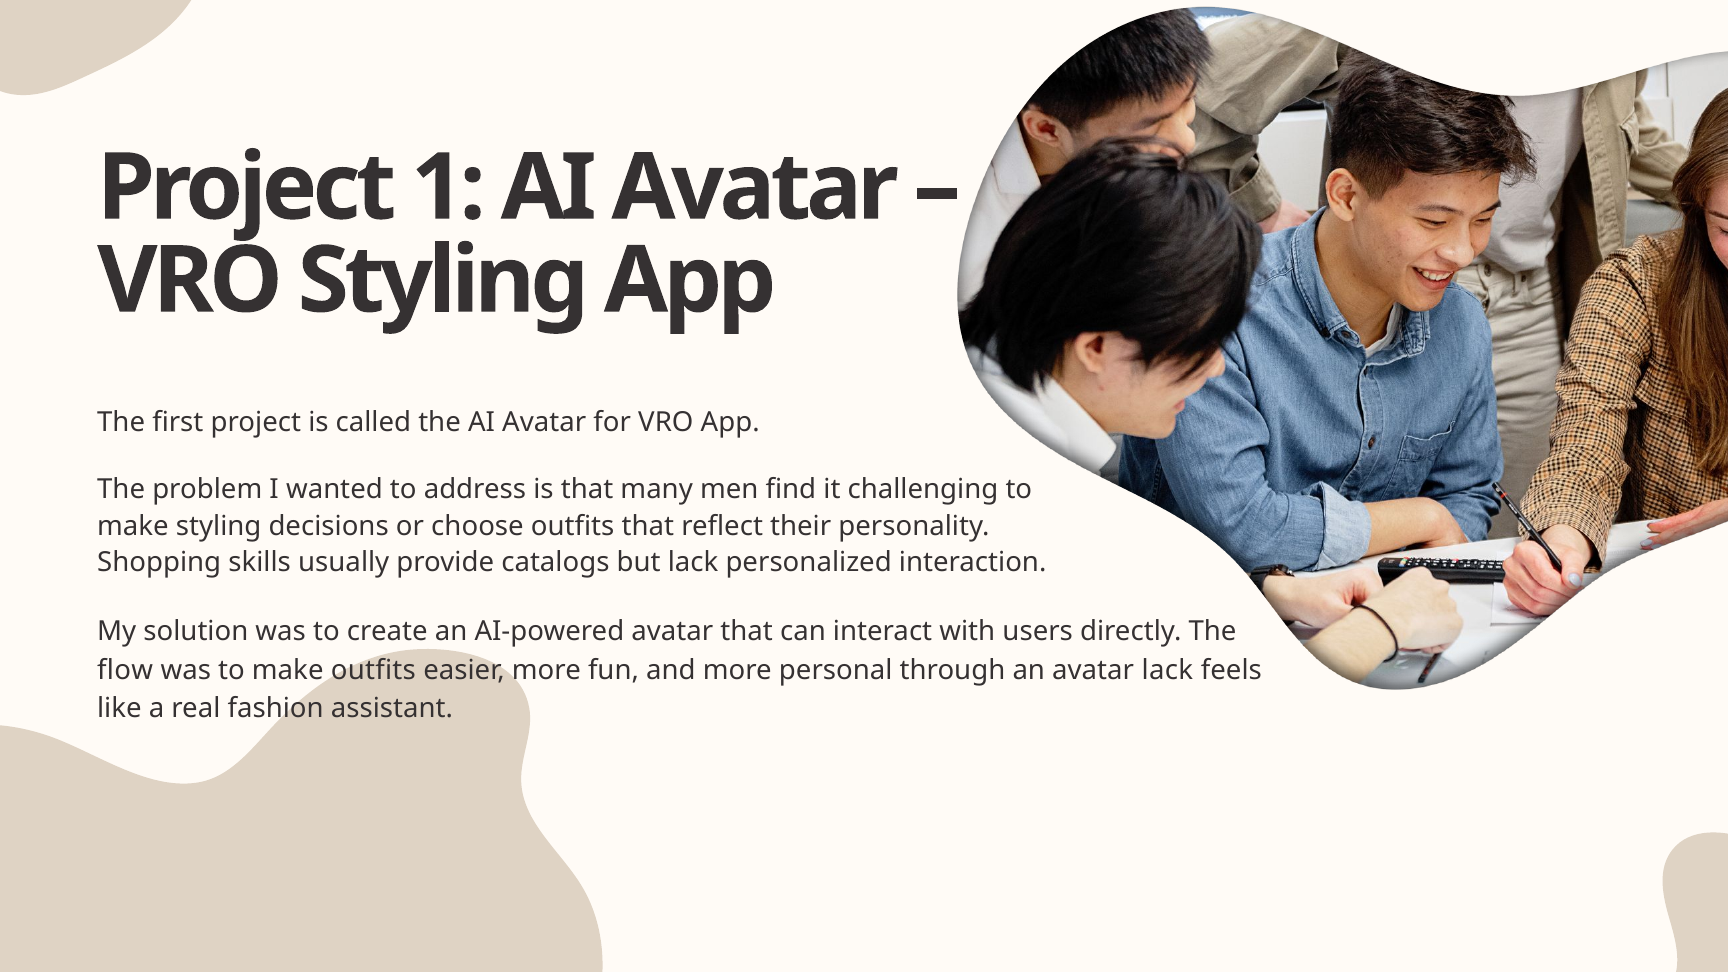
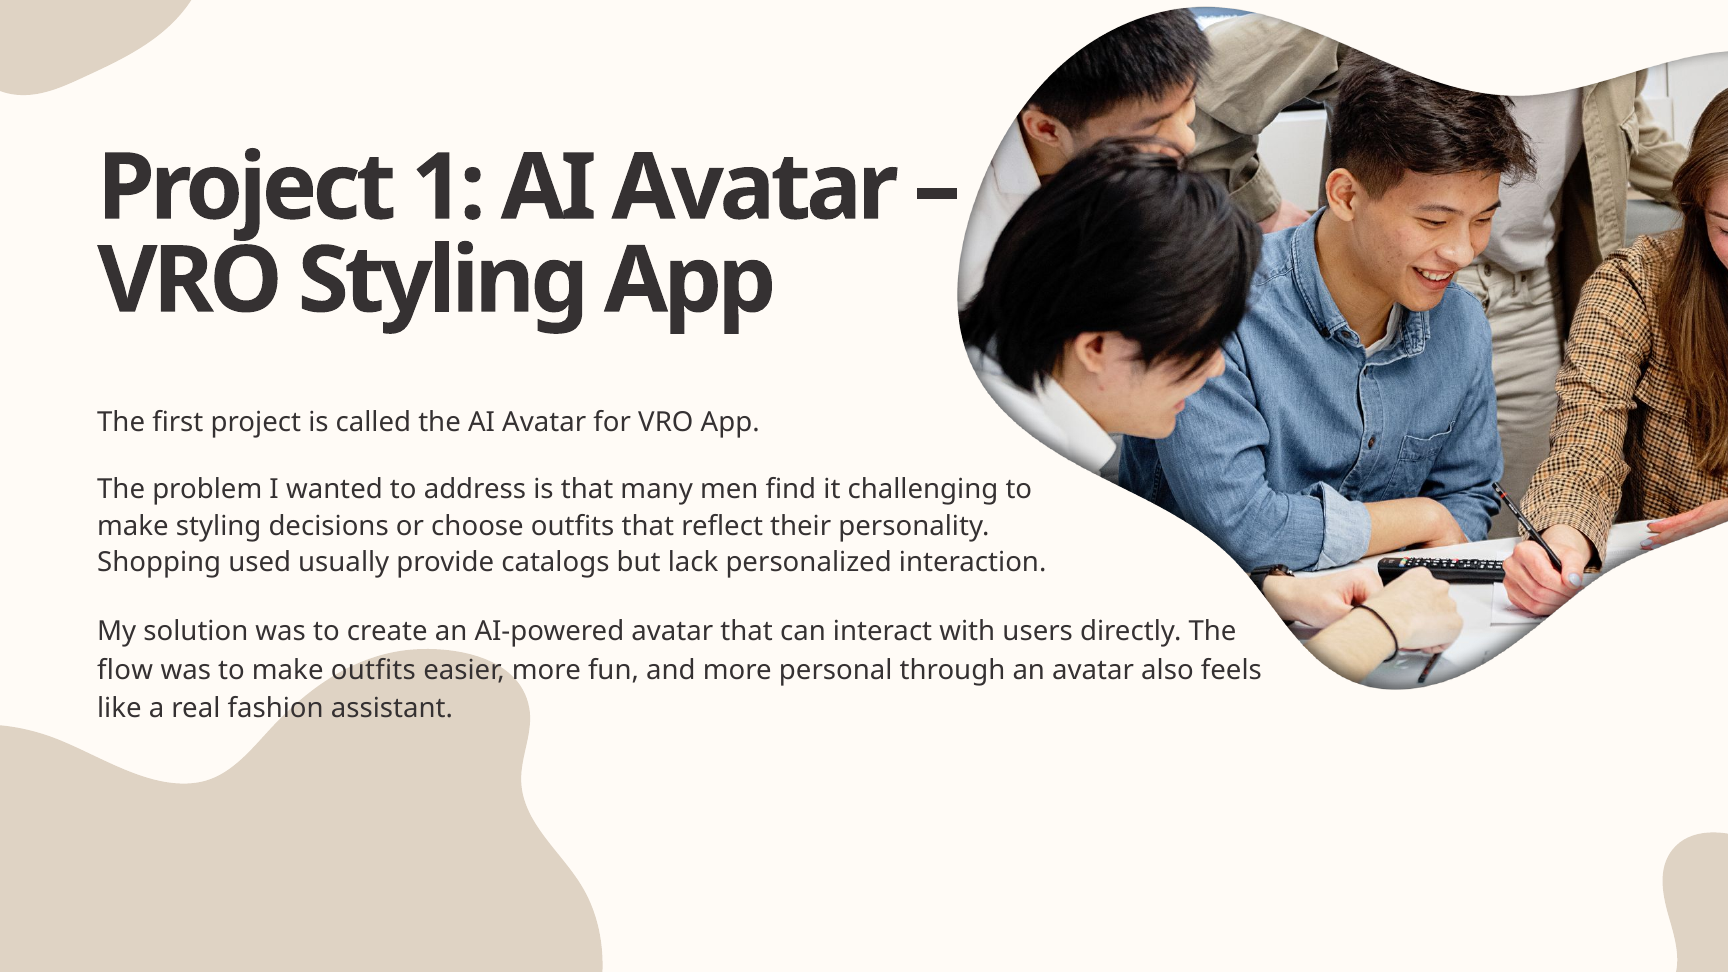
skills: skills -> used (260, 562)
avatar lack: lack -> also (1167, 670)
